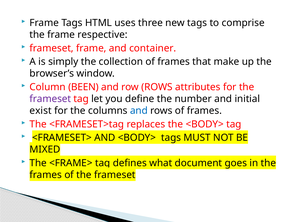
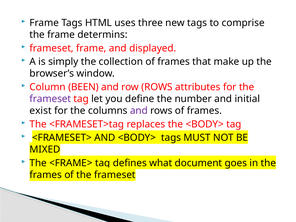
respective: respective -> determins (102, 35)
container: container -> displayed (153, 48)
and colour: blue -> purple (139, 111)
